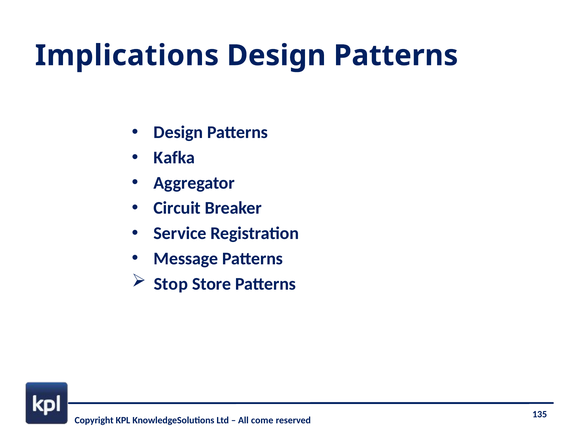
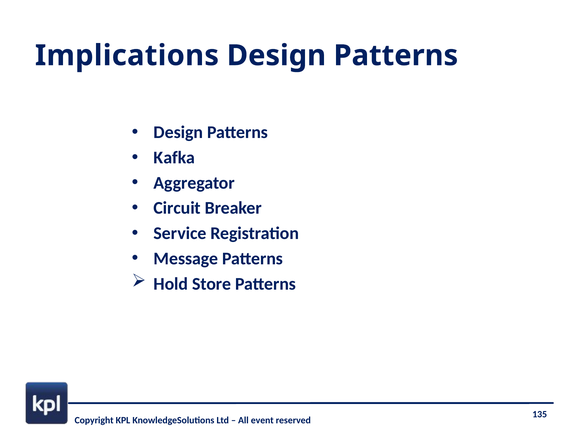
Stop: Stop -> Hold (171, 283)
come: come -> event (262, 420)
